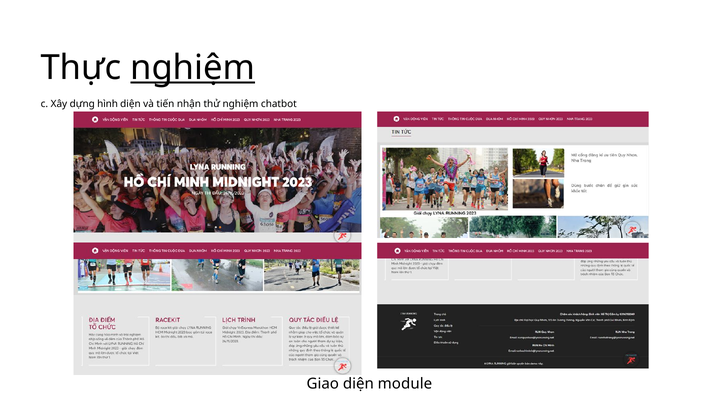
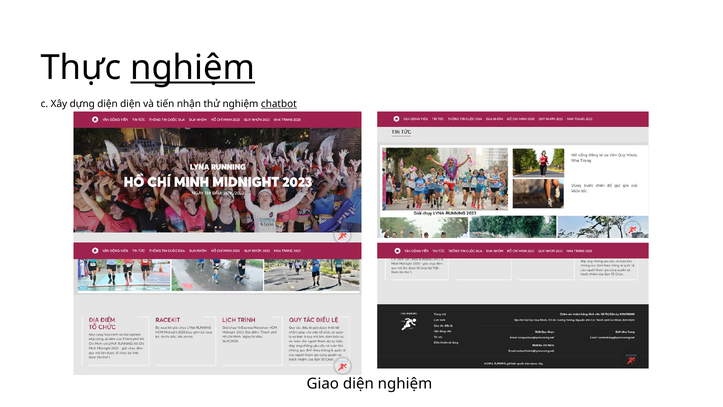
dựng hình: hình -> diện (108, 104)
chatbot underline: none -> present (279, 104)
diện module: module -> nghiệm (405, 384)
